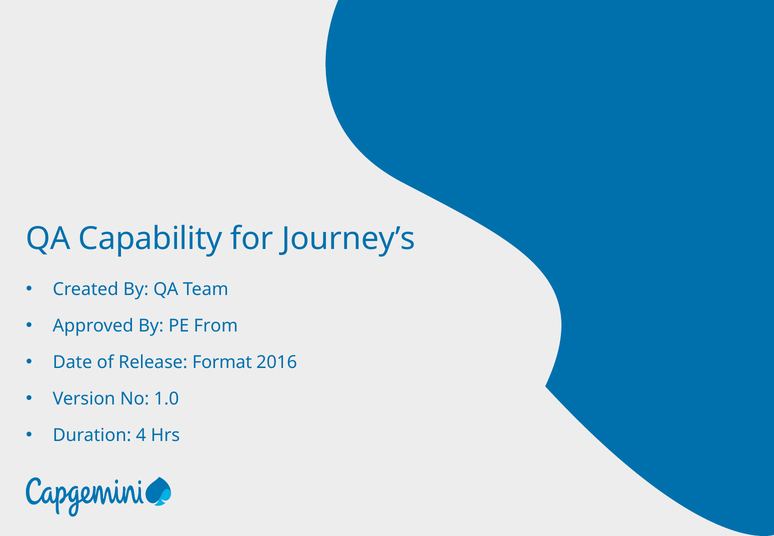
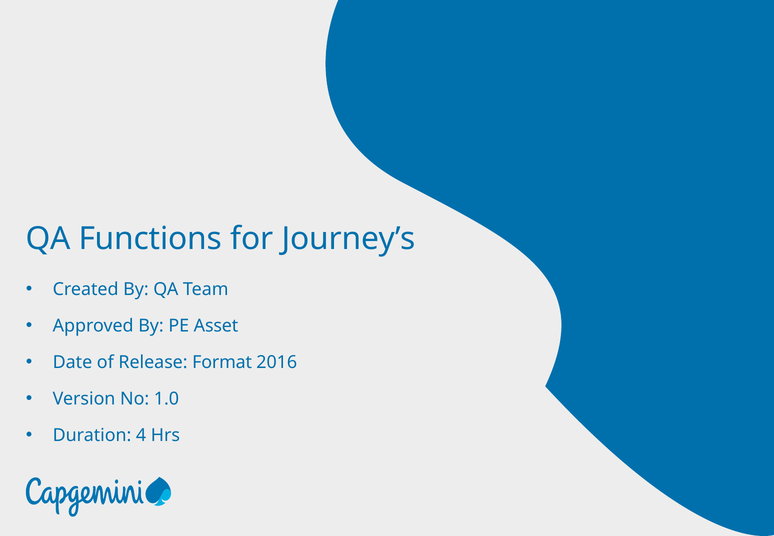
Capability: Capability -> Functions (150, 239)
From: From -> Asset (216, 326)
